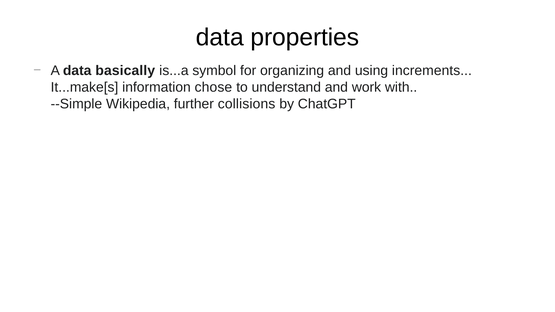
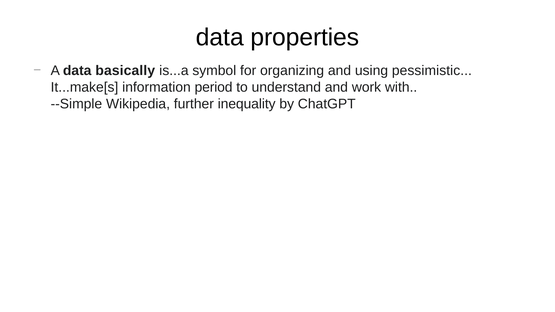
increments: increments -> pessimistic (432, 71)
chose: chose -> period (214, 87)
collisions: collisions -> inequality (247, 104)
